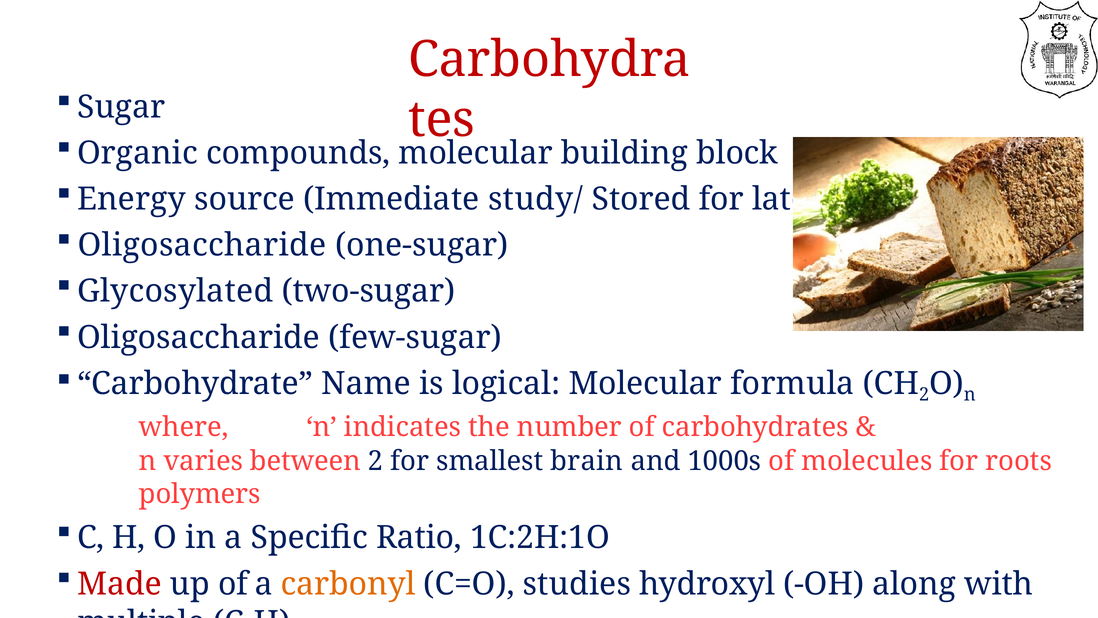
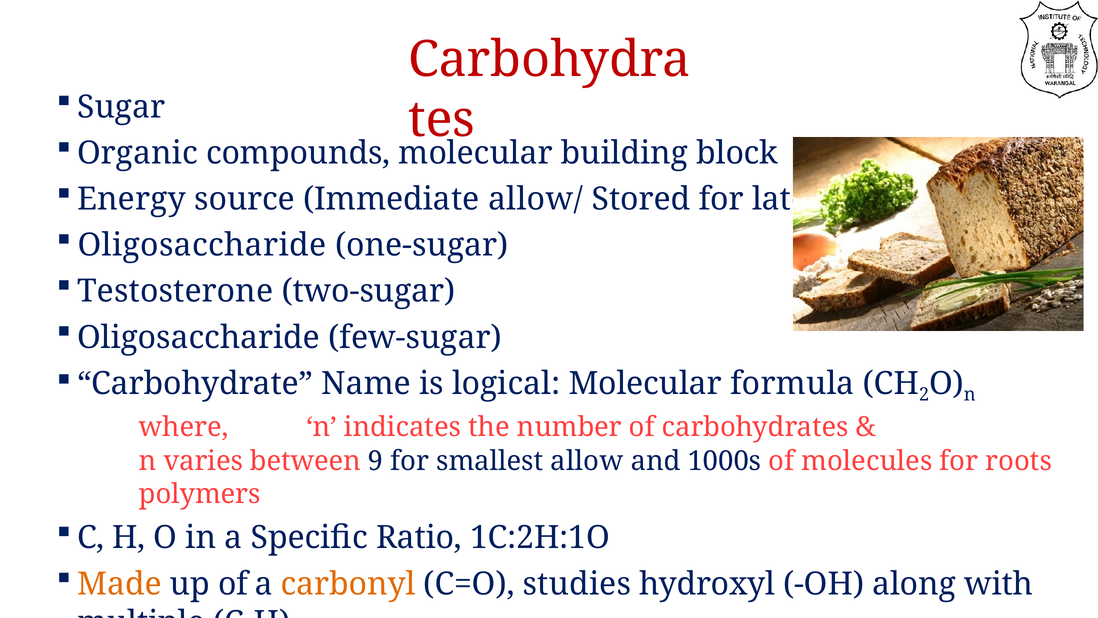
study/: study/ -> allow/ (535, 199)
Glycosylated: Glycosylated -> Testosterone (175, 291)
between 2: 2 -> 9 (375, 461)
brain: brain -> allow (587, 461)
Made colour: red -> orange (119, 584)
